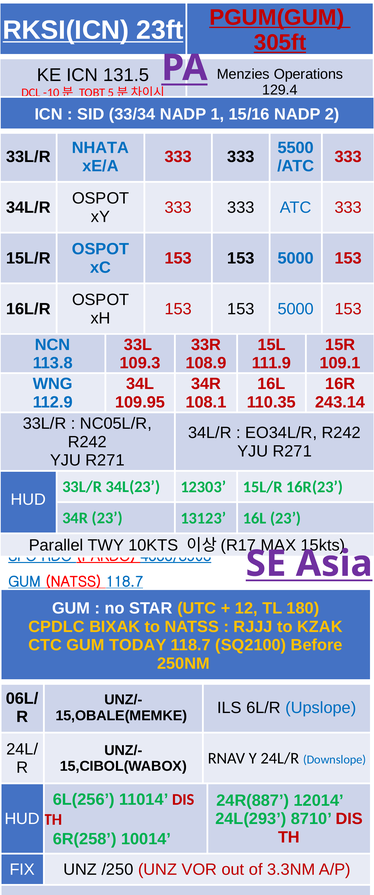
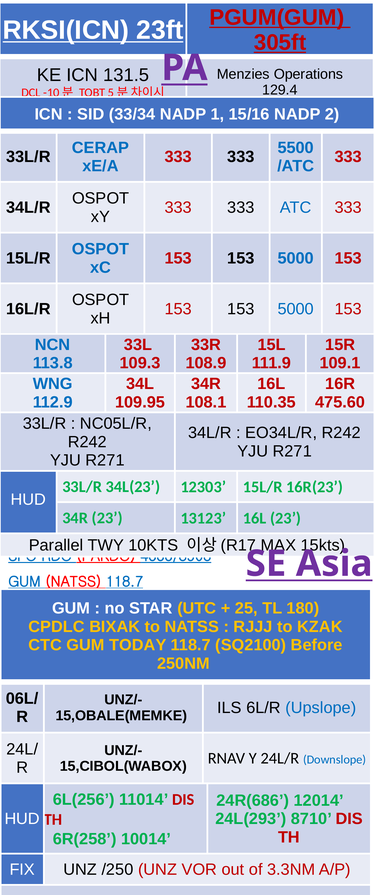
NHATA: NHATA -> CERAP (100, 148)
243.14: 243.14 -> 475.60 (340, 402)
12: 12 -> 25 (246, 608)
24R(887: 24R(887 -> 24R(686 (253, 800)
